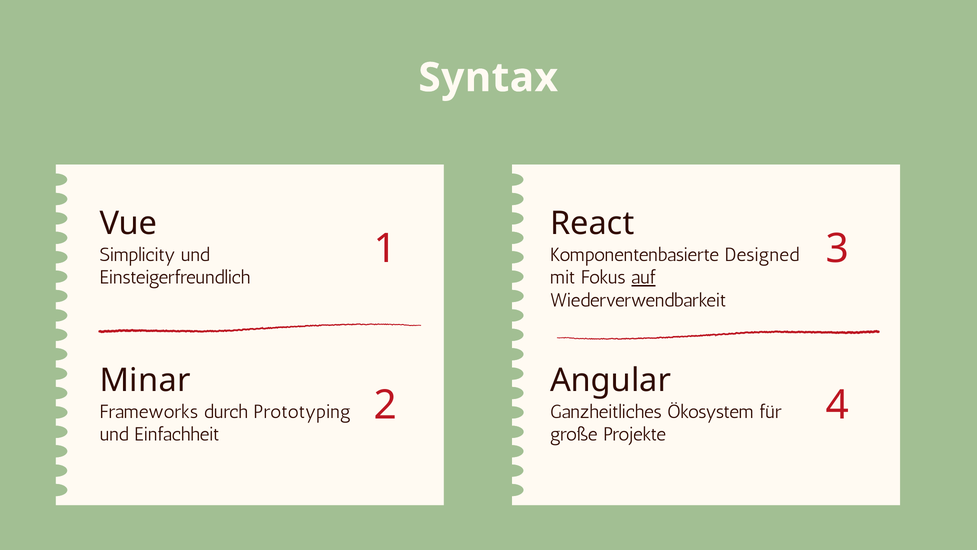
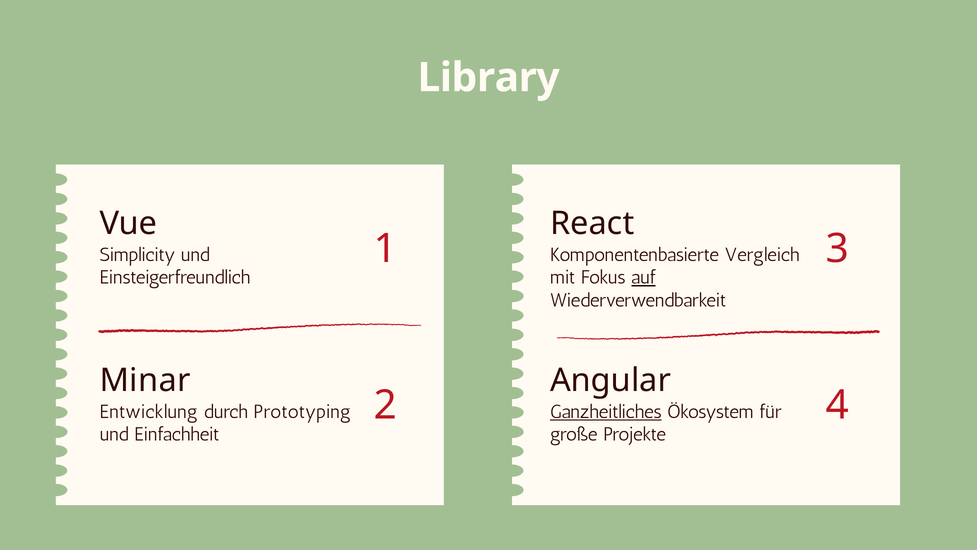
Syntax: Syntax -> Library (489, 78)
Designed: Designed -> Vergleich (762, 255)
Frameworks: Frameworks -> Entwicklung (149, 412)
Ganzheitliches underline: none -> present (606, 412)
